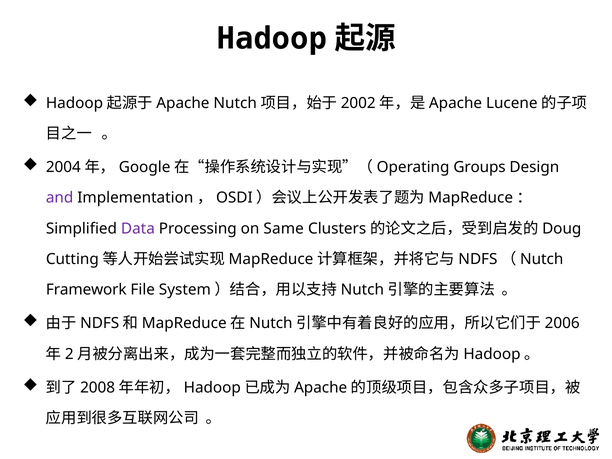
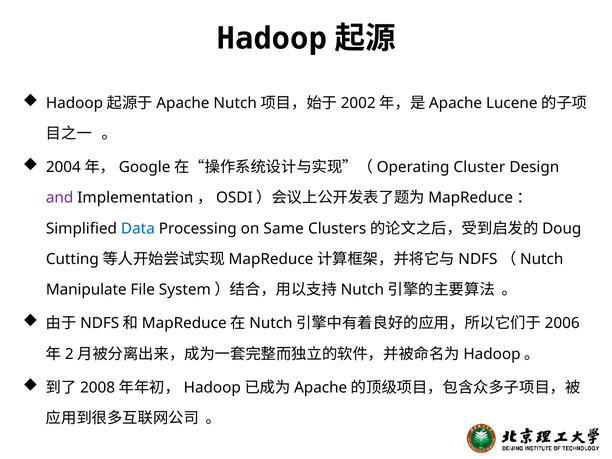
Groups: Groups -> Cluster (479, 167)
Data colour: purple -> blue (138, 229)
Framework: Framework -> Manipulate (86, 290)
